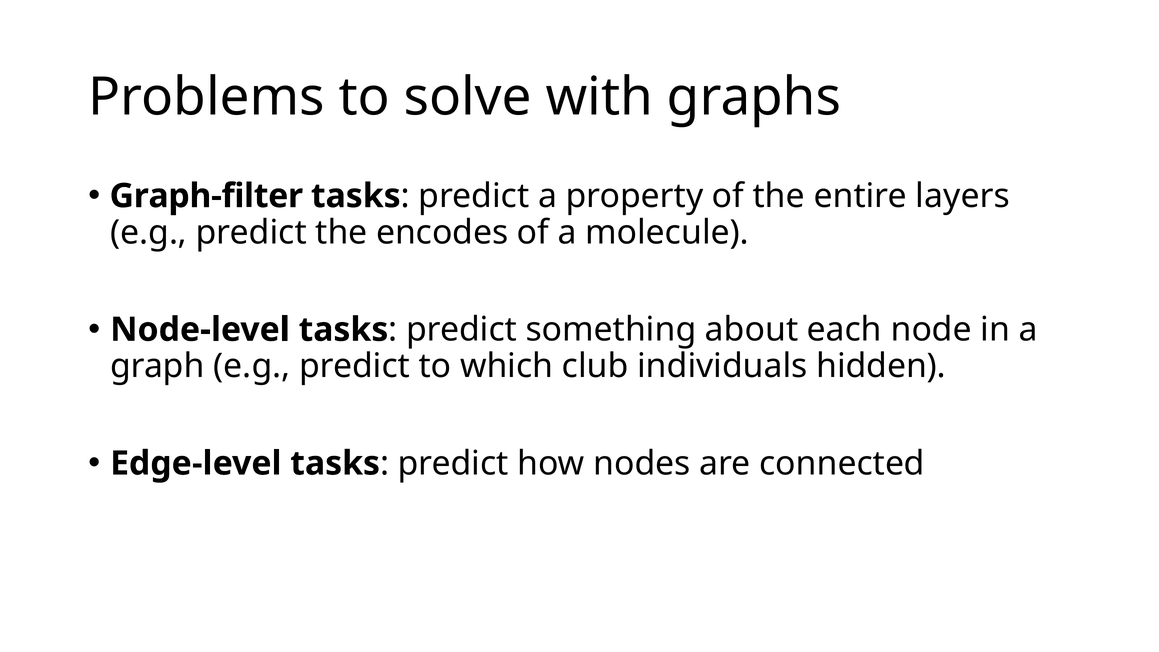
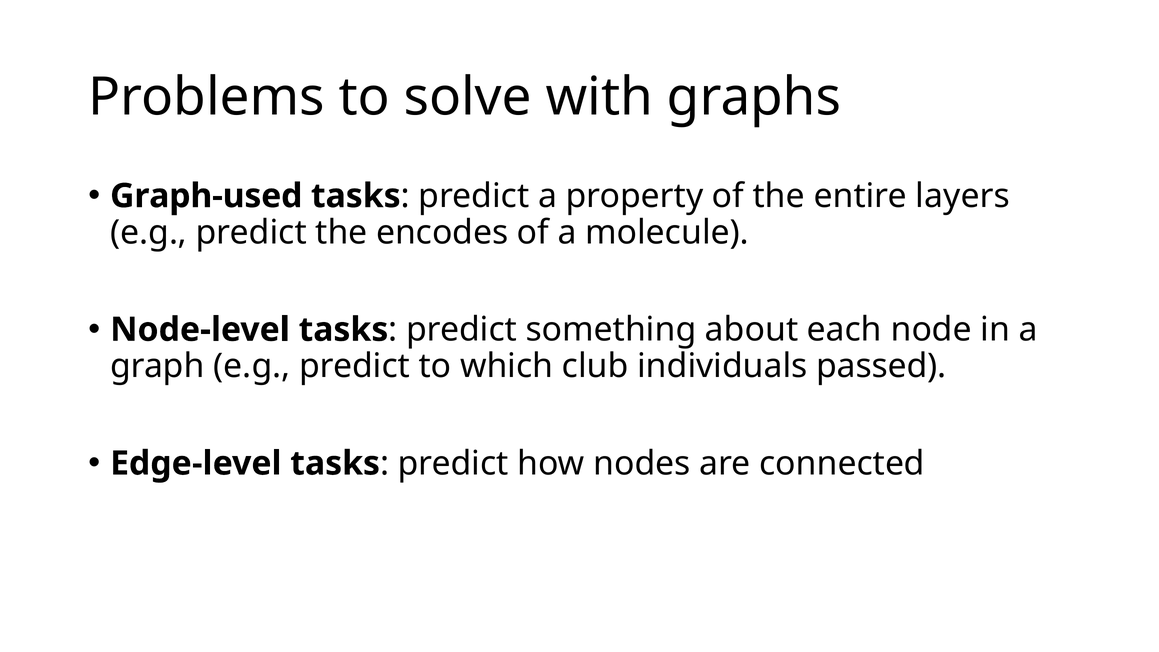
Graph-filter: Graph-filter -> Graph-used (206, 196)
hidden: hidden -> passed (881, 366)
